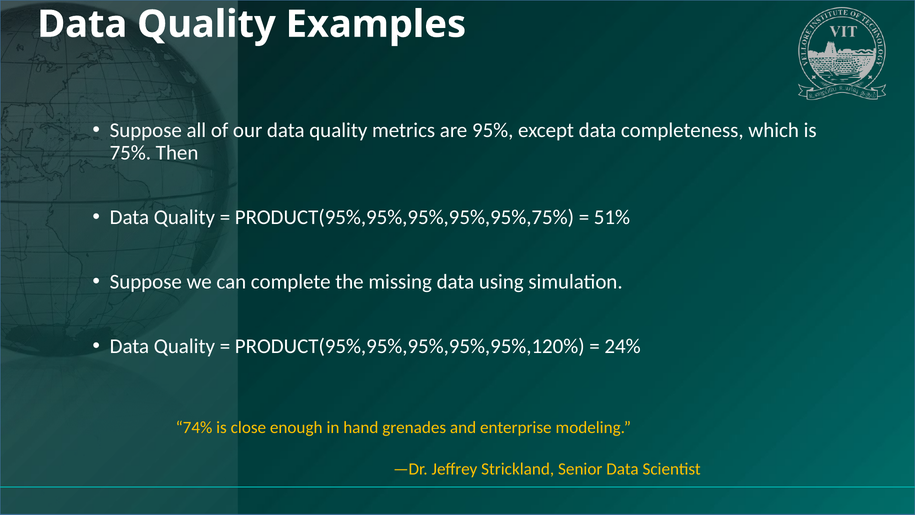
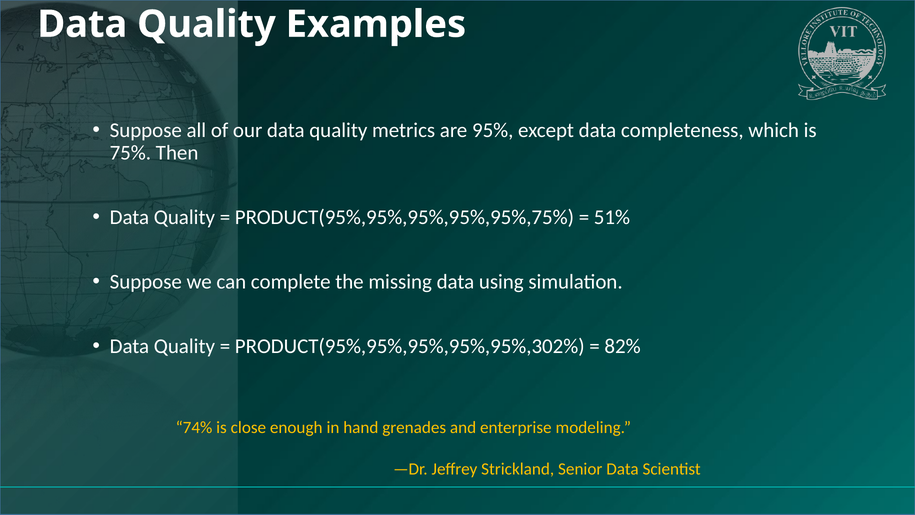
PRODUCT(95%,95%,95%,95%,95%,120%: PRODUCT(95%,95%,95%,95%,95%,120% -> PRODUCT(95%,95%,95%,95%,95%,302% (410, 346)
24%: 24% -> 82% (623, 346)
